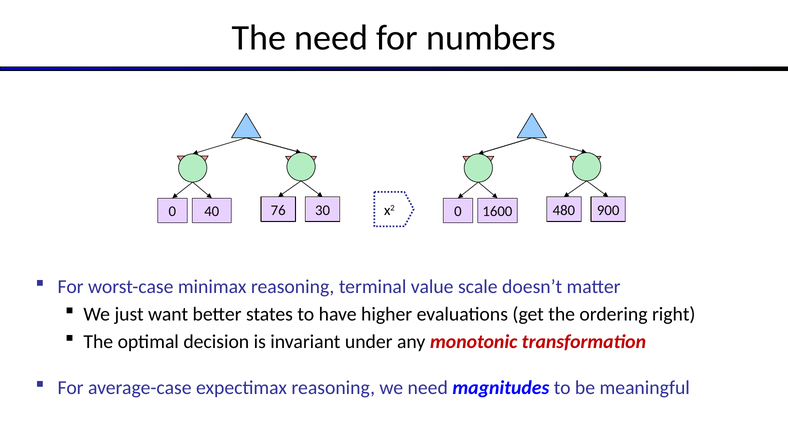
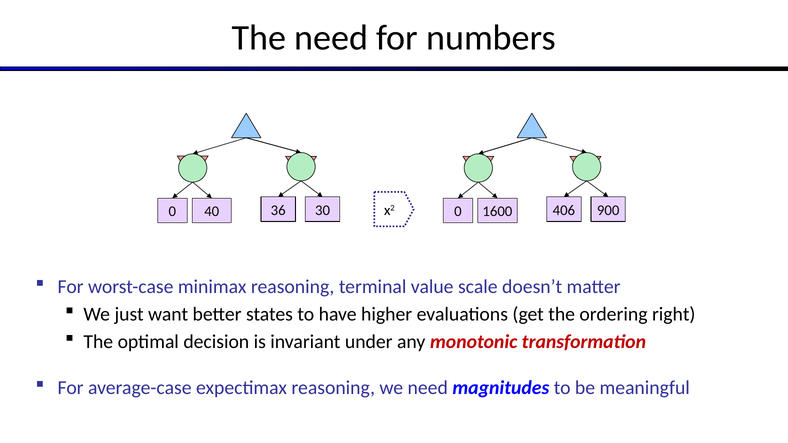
76: 76 -> 36 (278, 210)
480: 480 -> 406 (564, 210)
